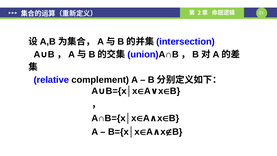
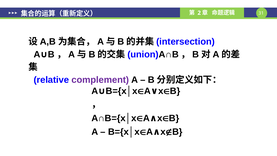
complement colour: black -> purple (100, 80)
